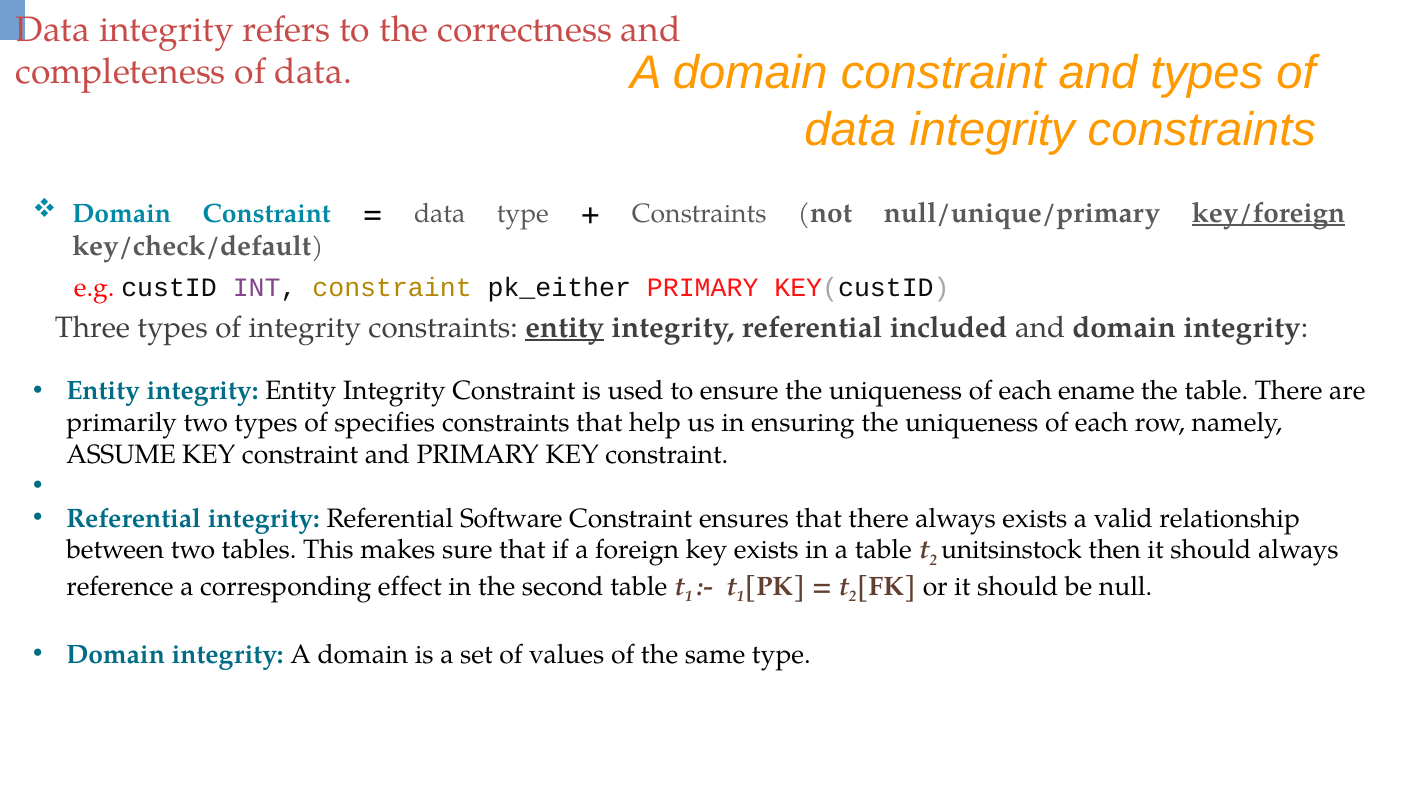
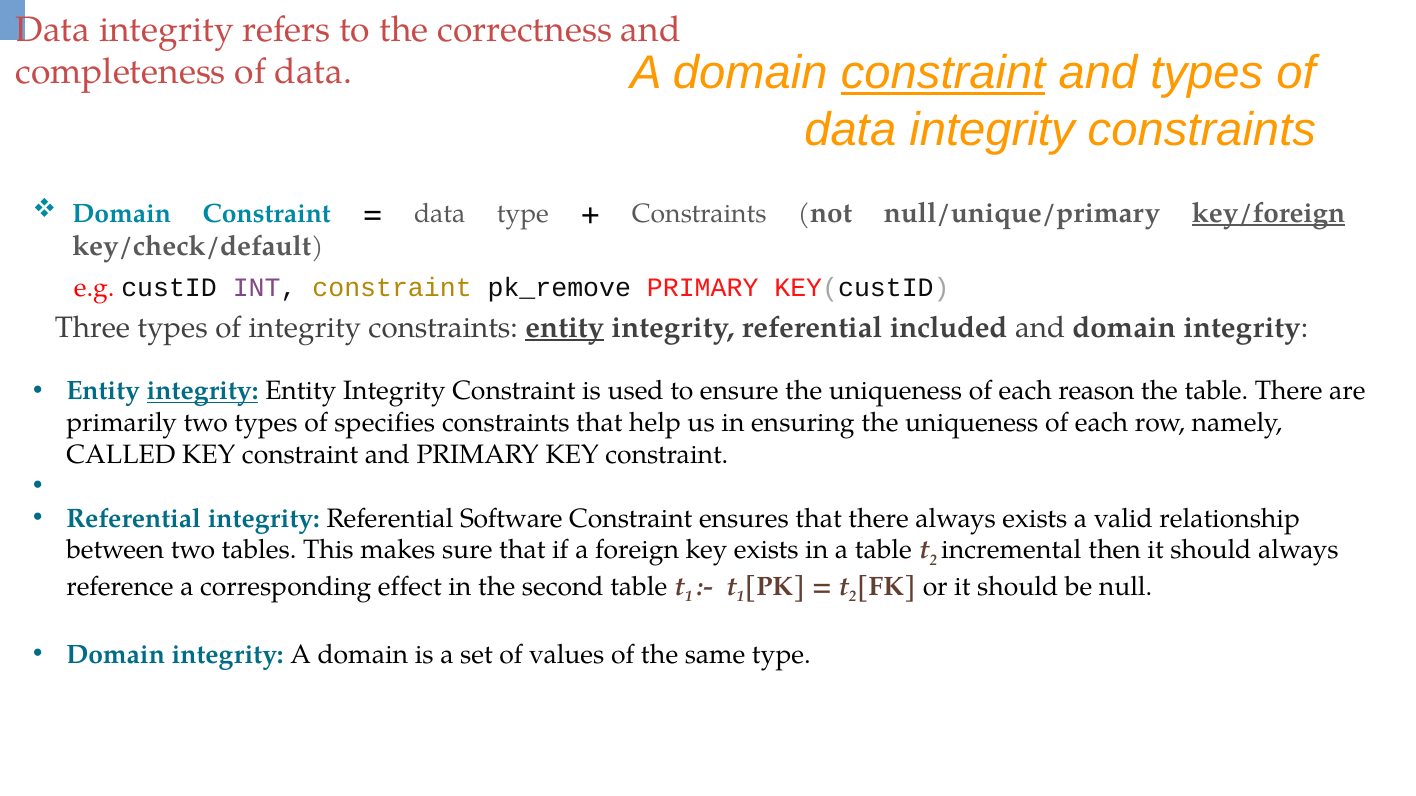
constraint underline: none -> present (943, 73)
pk_either: pk_either -> pk_remove (559, 288)
integrity underline: none -> present (202, 391)
ename: ename -> reason (1096, 391)
ASSUME: ASSUME -> CALLED (121, 455)
unitsinstock: unitsinstock -> incremental (1011, 550)
